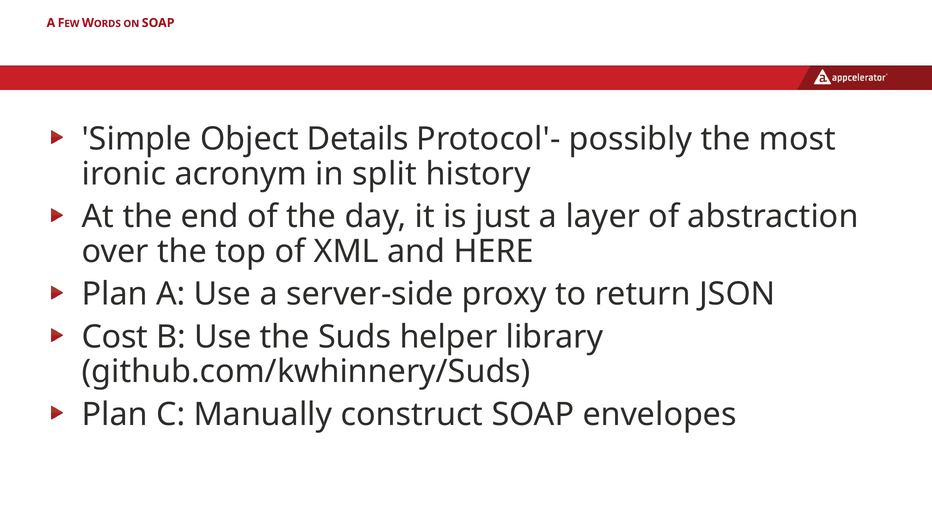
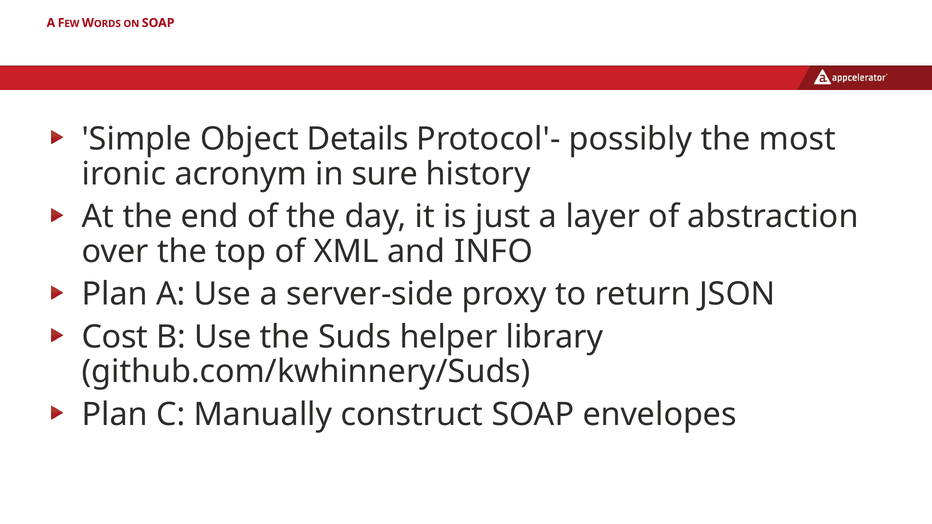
split: split -> sure (385, 174)
HERE: HERE -> INFO (494, 252)
